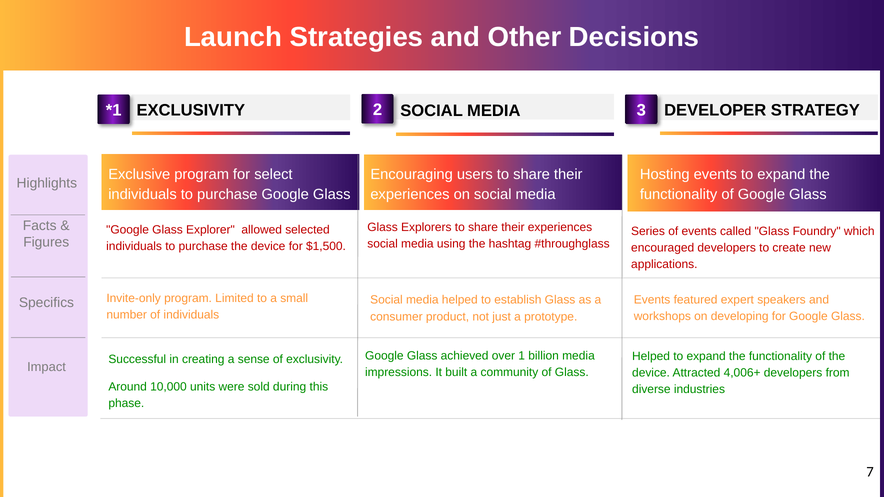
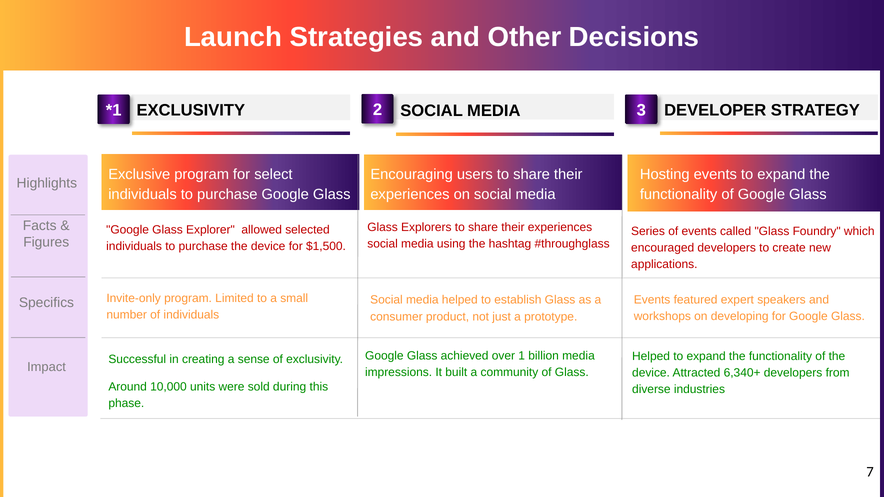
4,006+: 4,006+ -> 6,340+ (742, 373)
